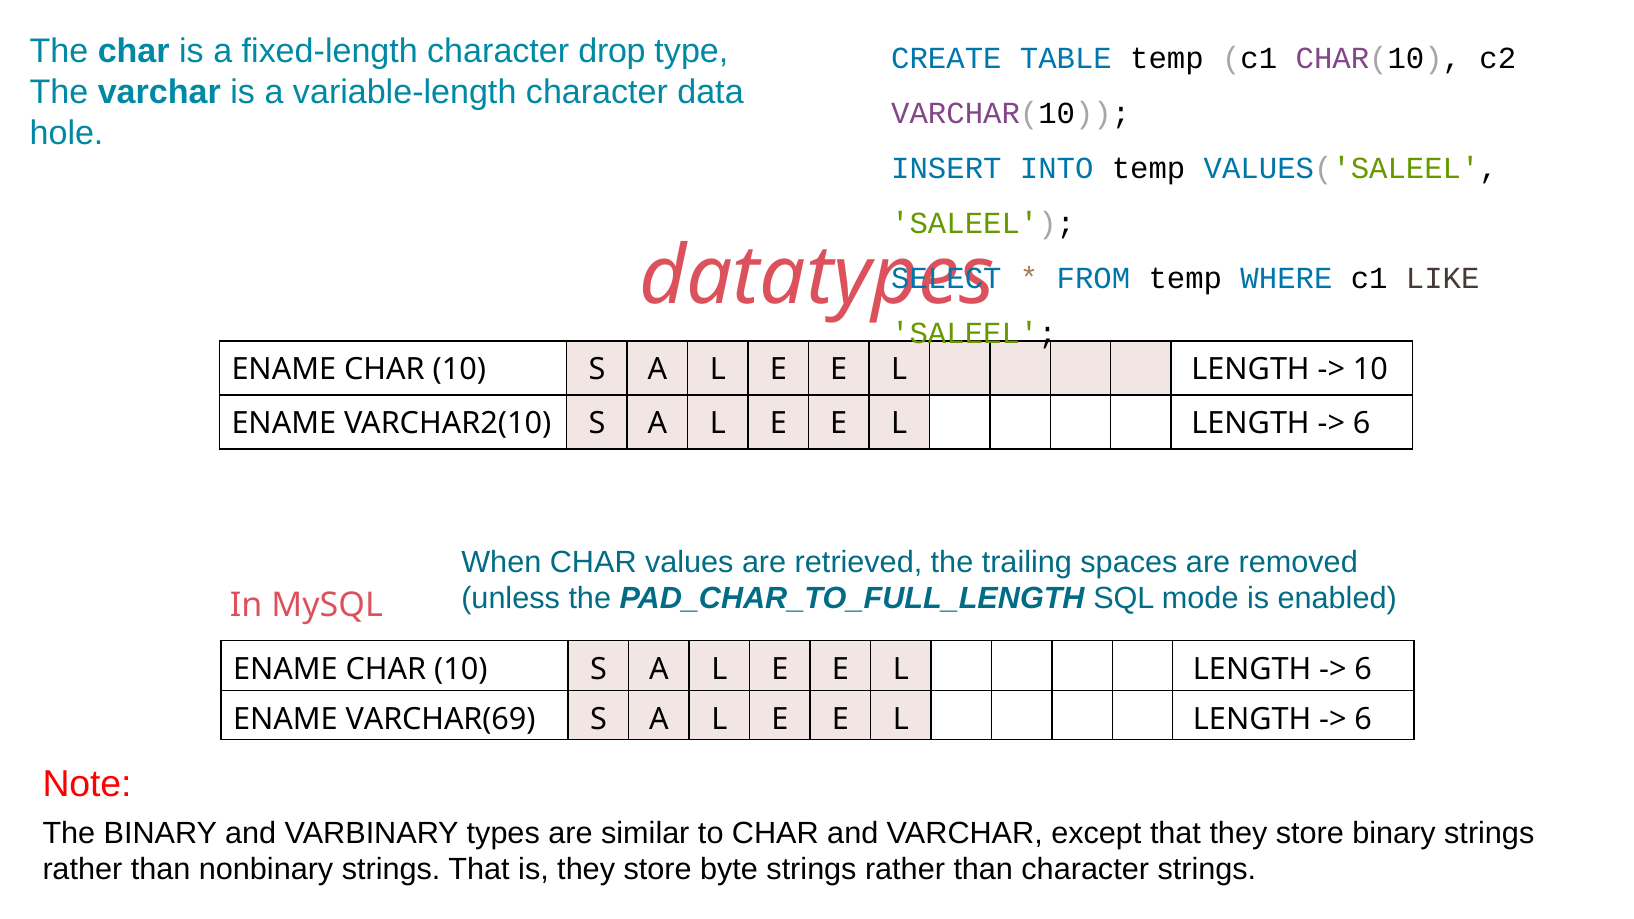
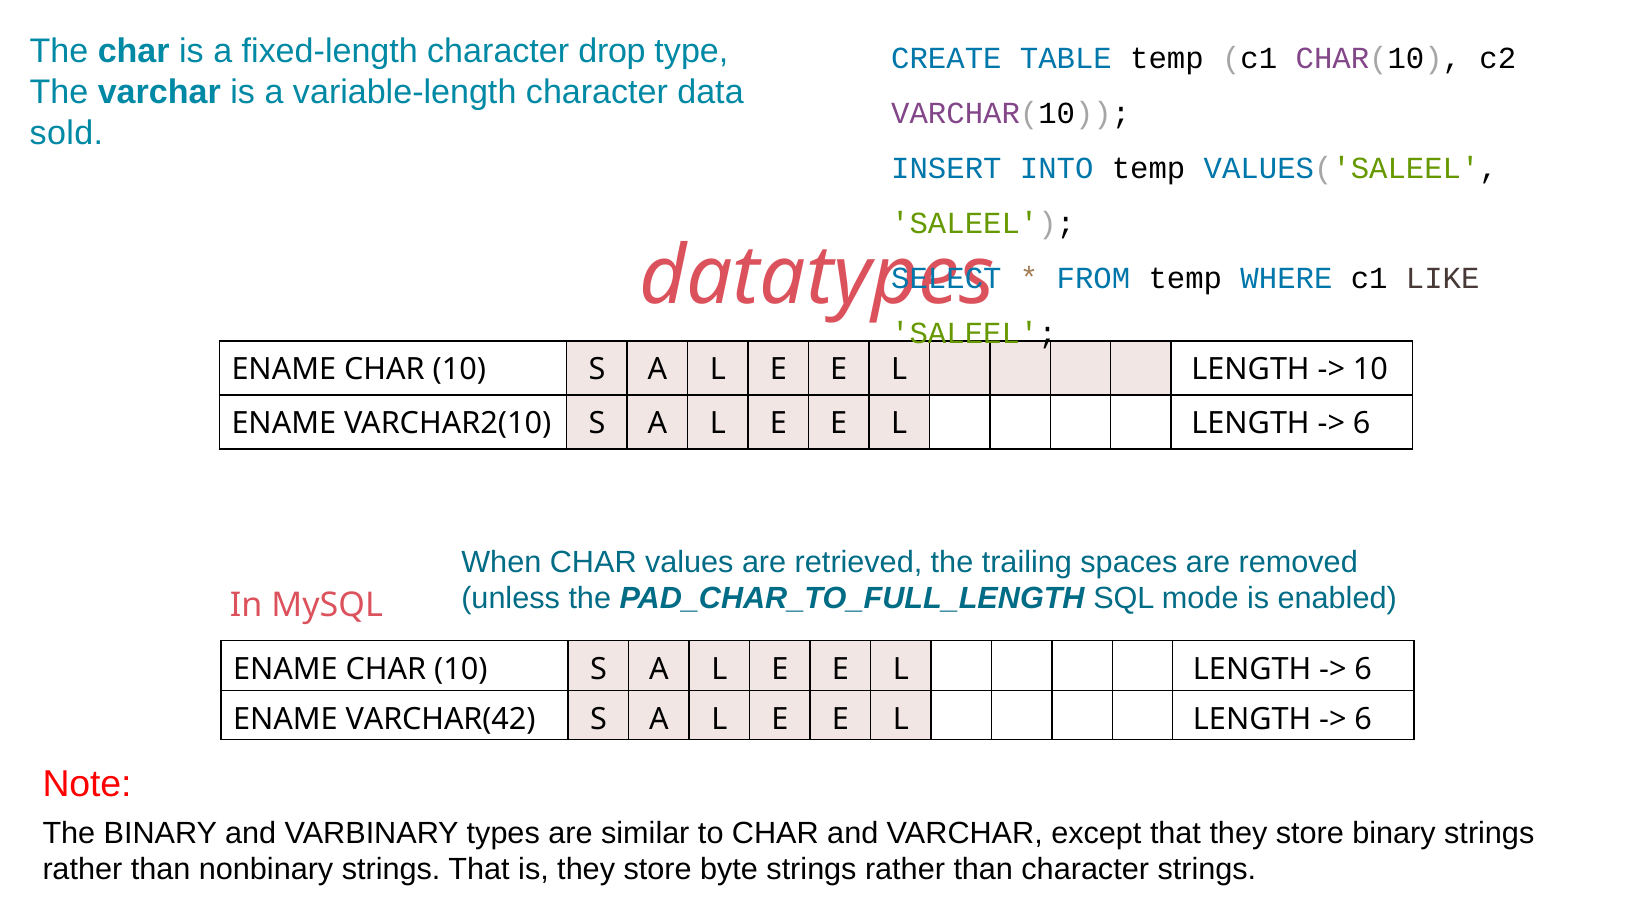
hole: hole -> sold (66, 133)
VARCHAR(69: VARCHAR(69 -> VARCHAR(42 (441, 719)
